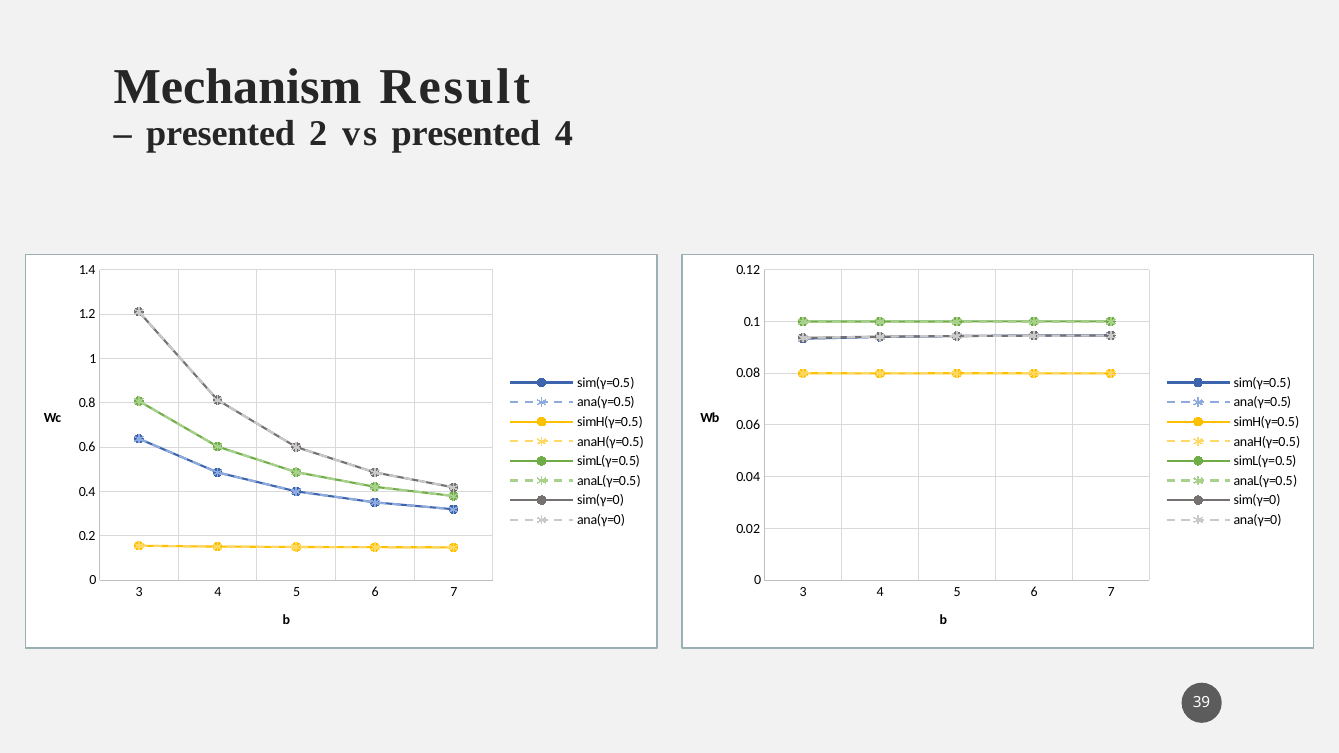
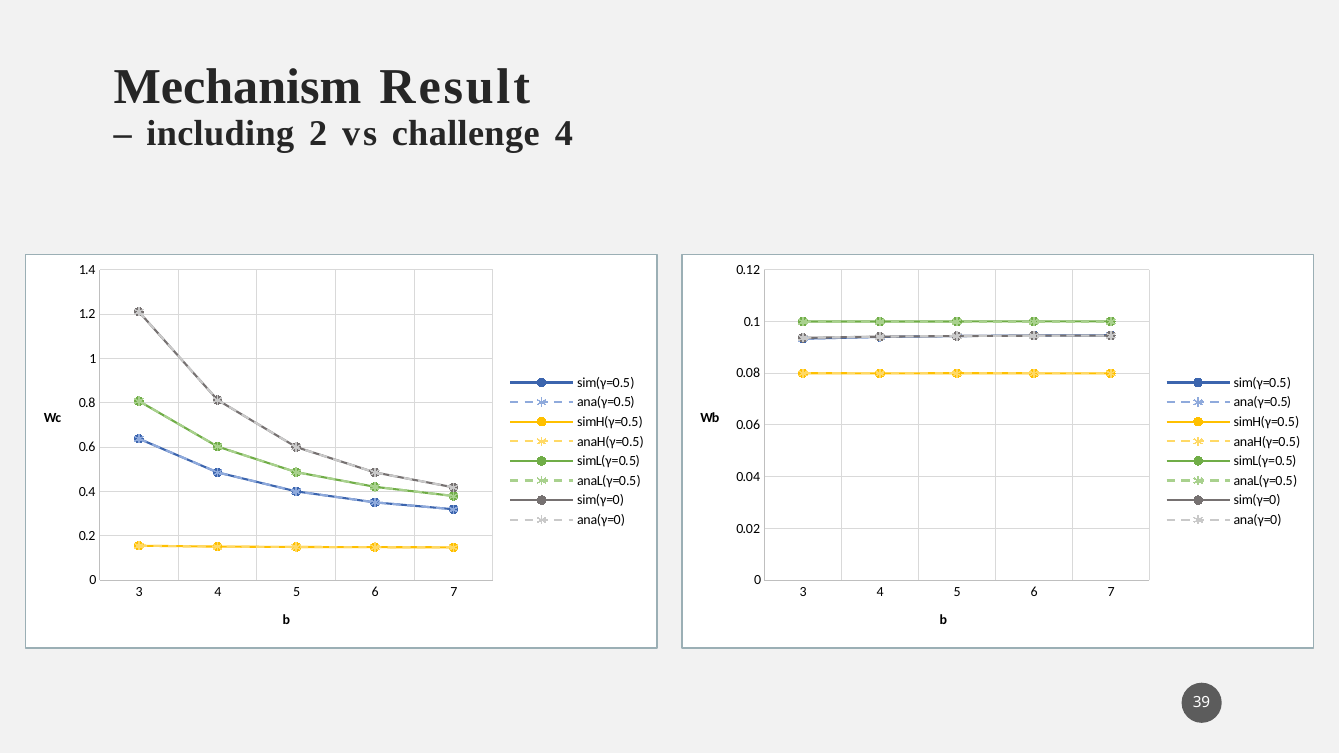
presented: presented -> including (220, 134)
vs presented: presented -> challenge (466, 134)
